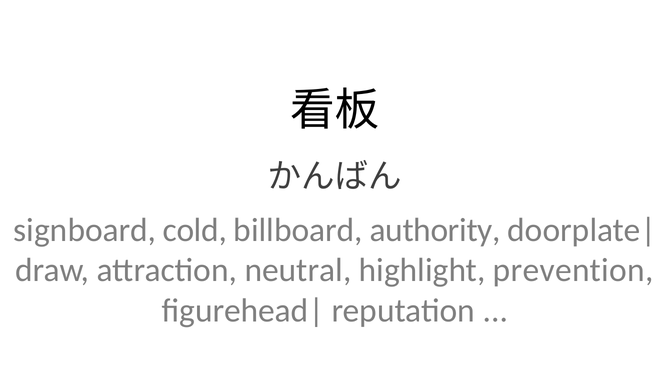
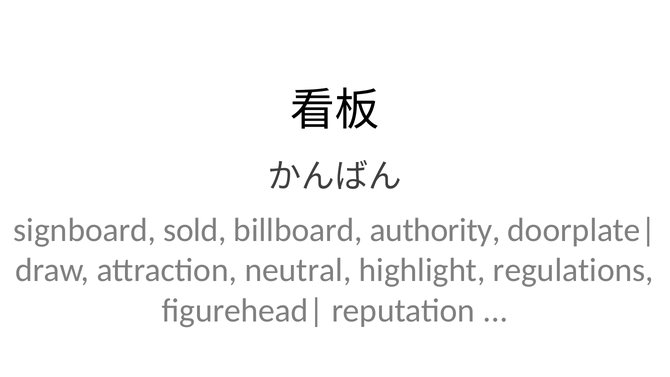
cold: cold -> sold (195, 230)
prevention: prevention -> regulations (573, 270)
